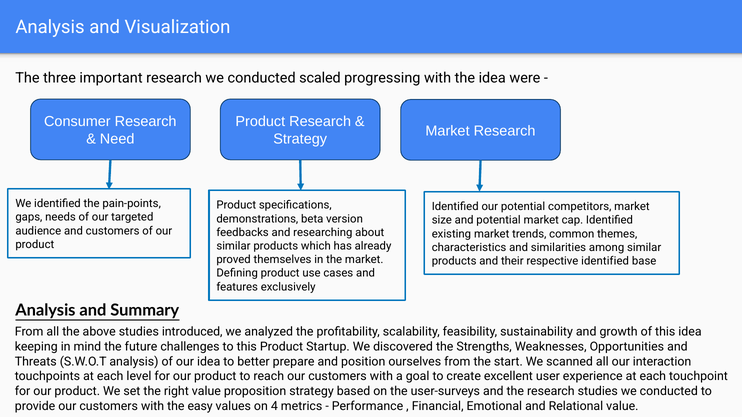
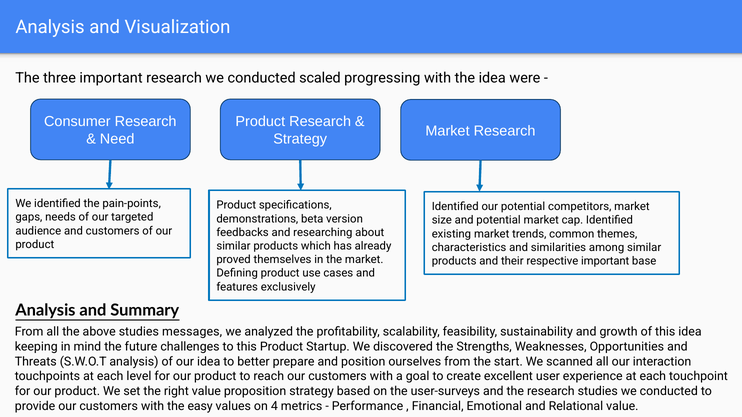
respective identified: identified -> important (605, 261)
introduced: introduced -> messages (192, 332)
